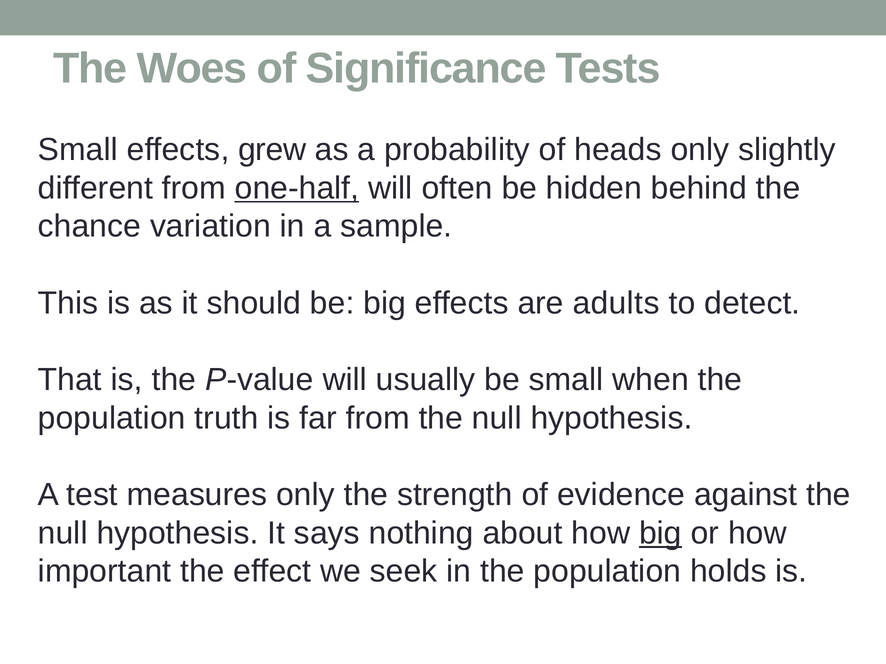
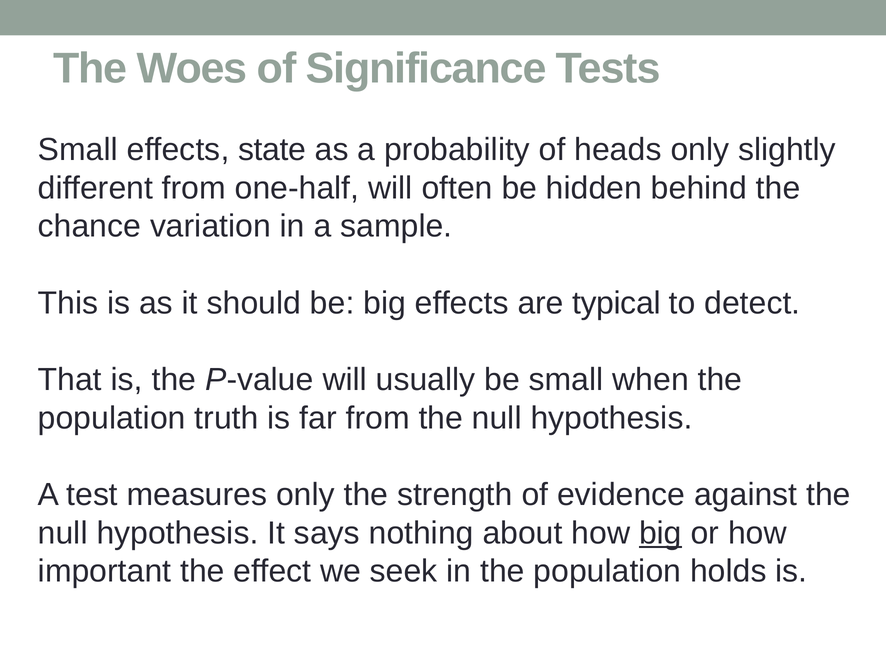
grew: grew -> state (272, 150)
one-half underline: present -> none (297, 188)
adults: adults -> typical (616, 303)
